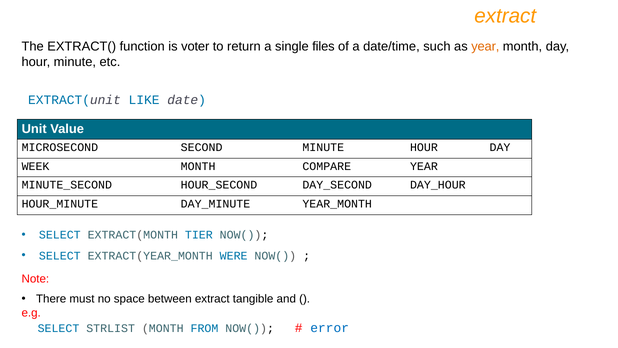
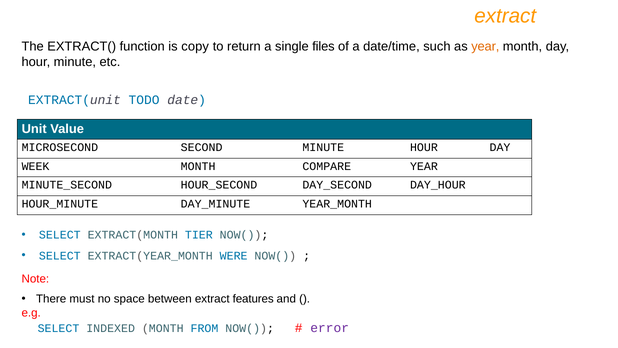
voter: voter -> copy (195, 47)
LIKE: LIKE -> TODO (144, 100)
tangible: tangible -> features (253, 299)
STRLIST: STRLIST -> INDEXED (111, 328)
error colour: blue -> purple (330, 328)
